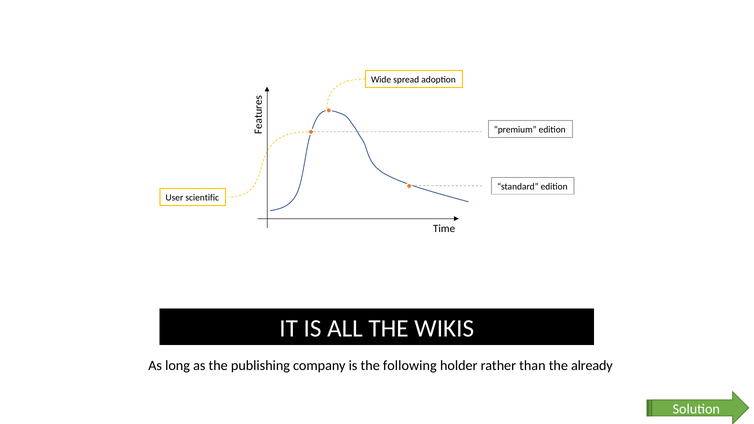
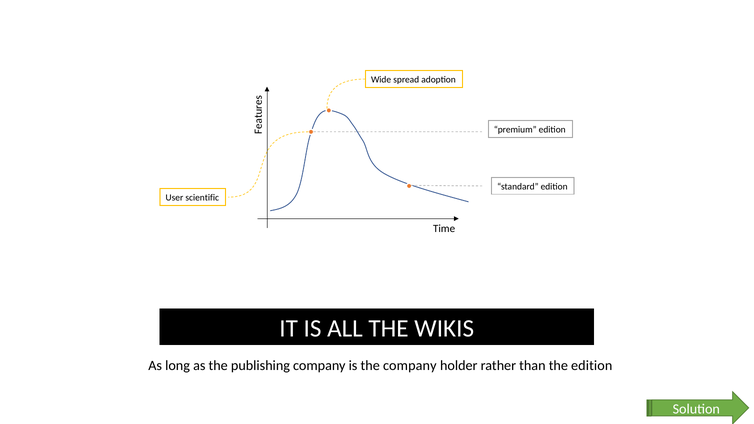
the following: following -> company (410, 365)
the already: already -> edition (592, 365)
